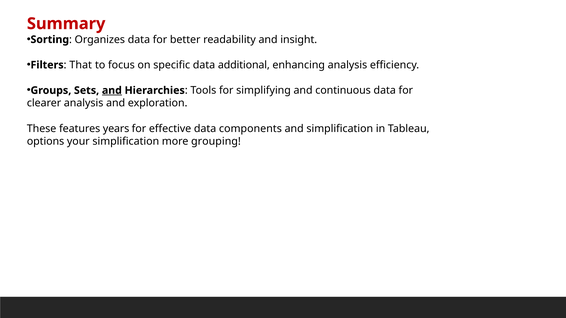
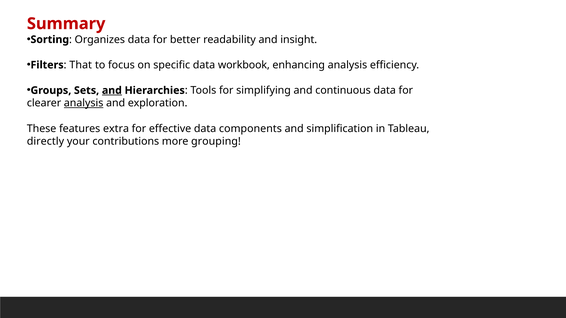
additional: additional -> workbook (244, 65)
analysis underline: none -> present (84, 103)
years: years -> extra (116, 129)
options: options -> directly (45, 141)
your simplification: simplification -> contributions (126, 141)
